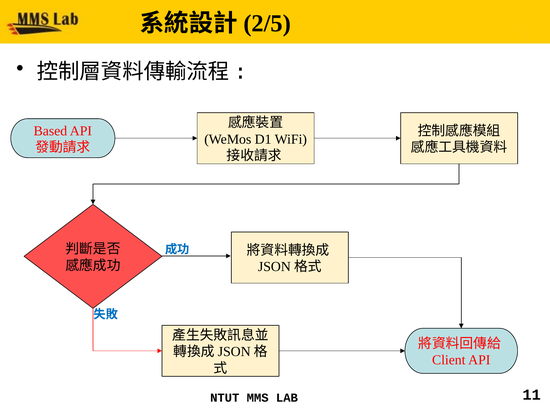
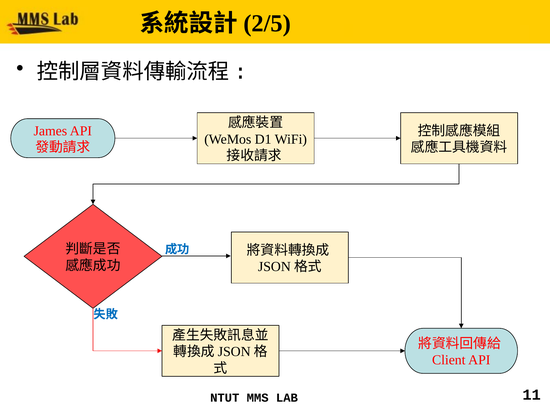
Based: Based -> James (50, 131)
